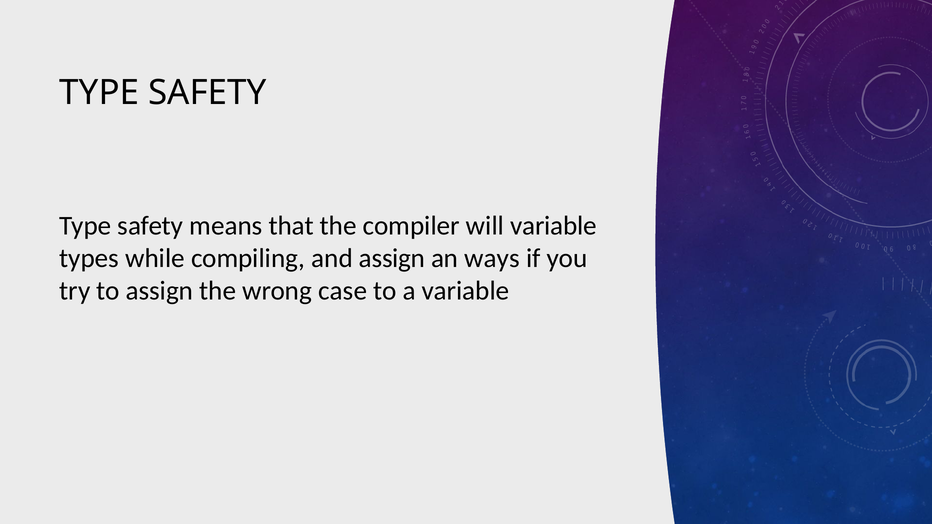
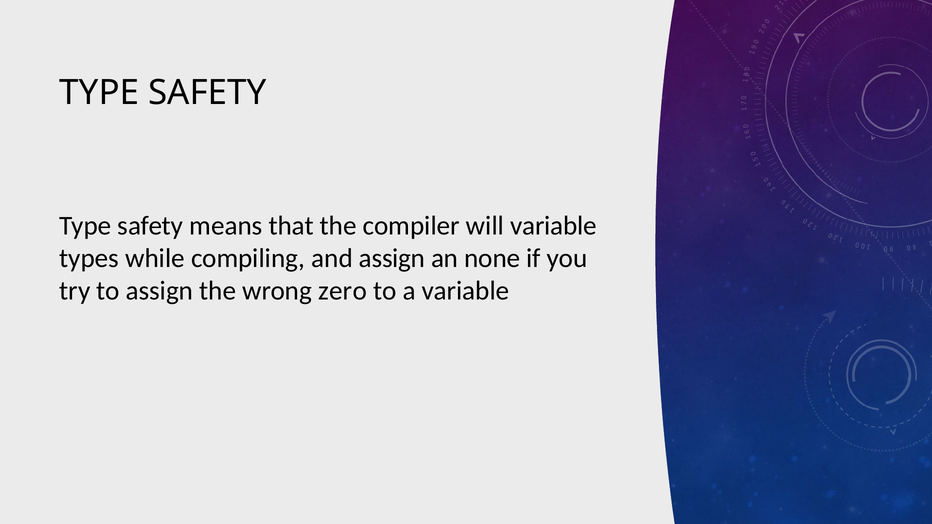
ways: ways -> none (492, 258)
case: case -> zero (343, 291)
